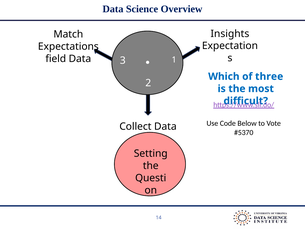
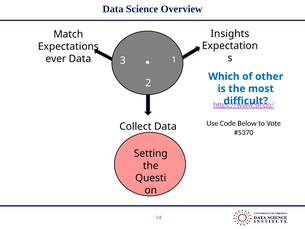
field: field -> ever (56, 59)
three: three -> other (269, 76)
